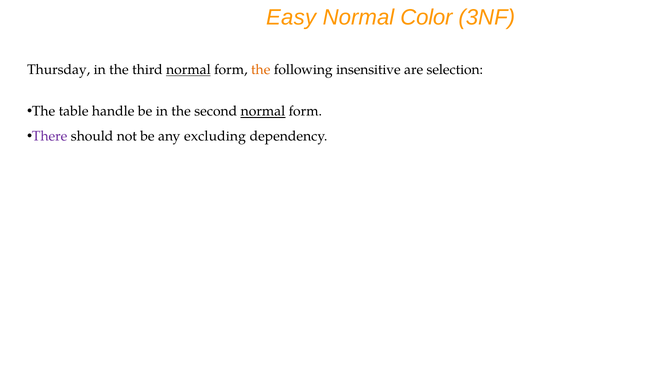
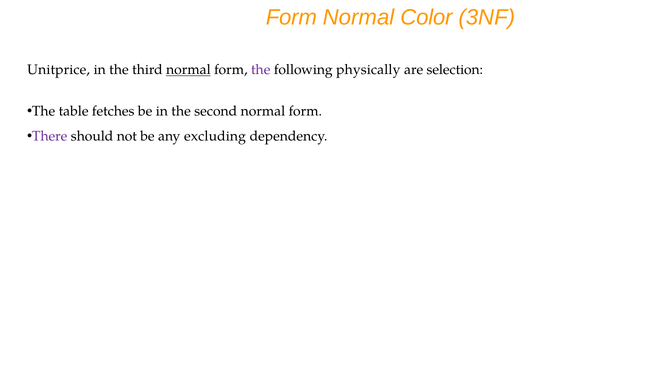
Easy: Easy -> Form (291, 17)
Thursday: Thursday -> Unitprice (59, 70)
the colour: orange -> purple (261, 70)
insensitive: insensitive -> physically (368, 70)
handle: handle -> fetches (113, 112)
normal underline: present -> none (263, 112)
